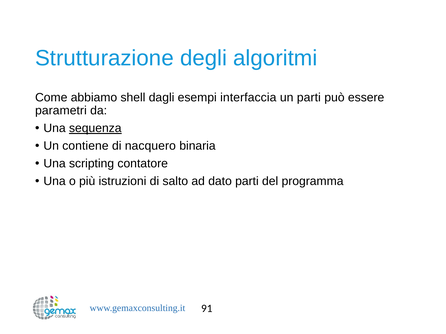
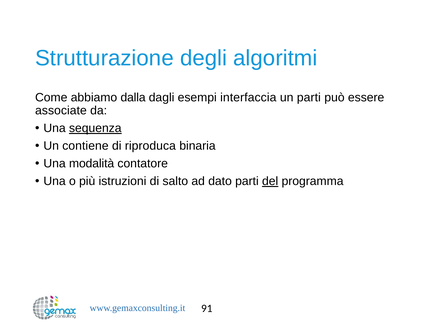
shell: shell -> dalla (133, 98)
parametri: parametri -> associate (61, 111)
nacquero: nacquero -> riproduca (150, 146)
scripting: scripting -> modalità (92, 164)
del underline: none -> present (270, 182)
